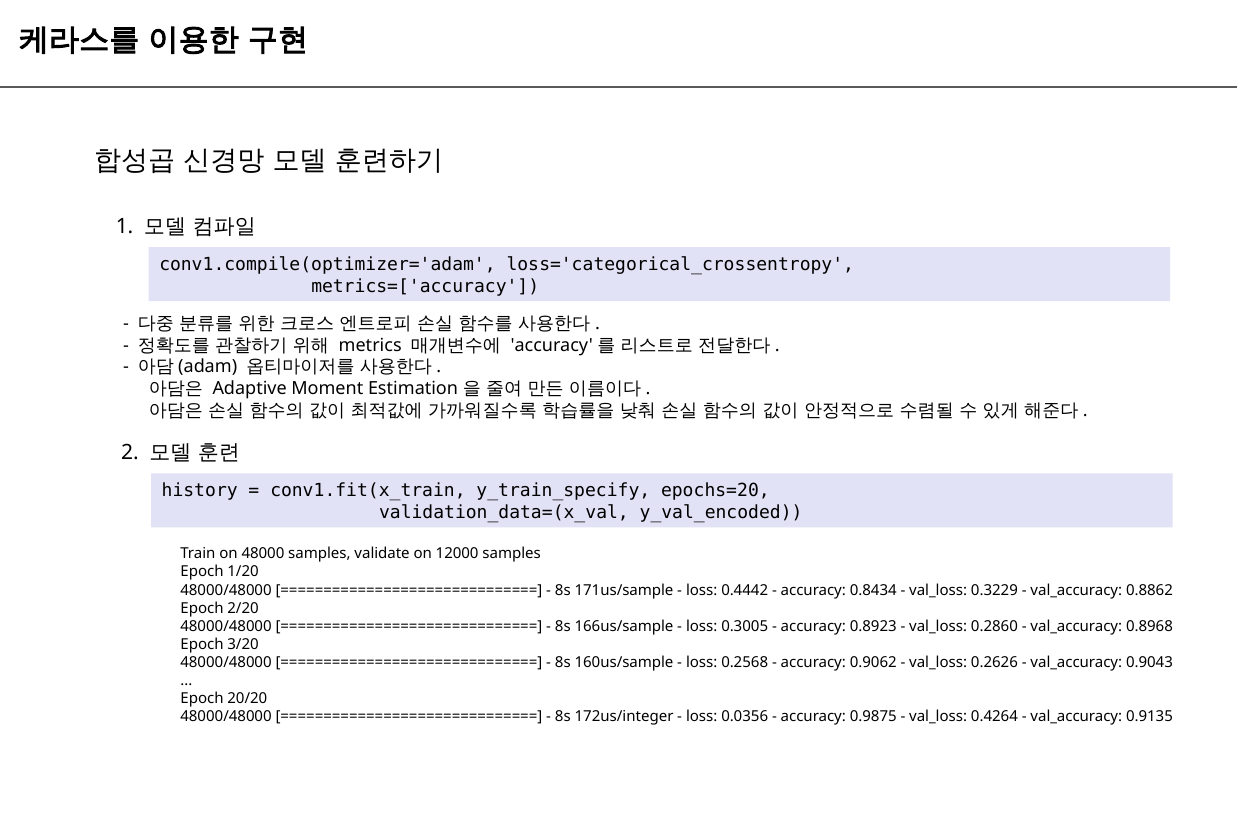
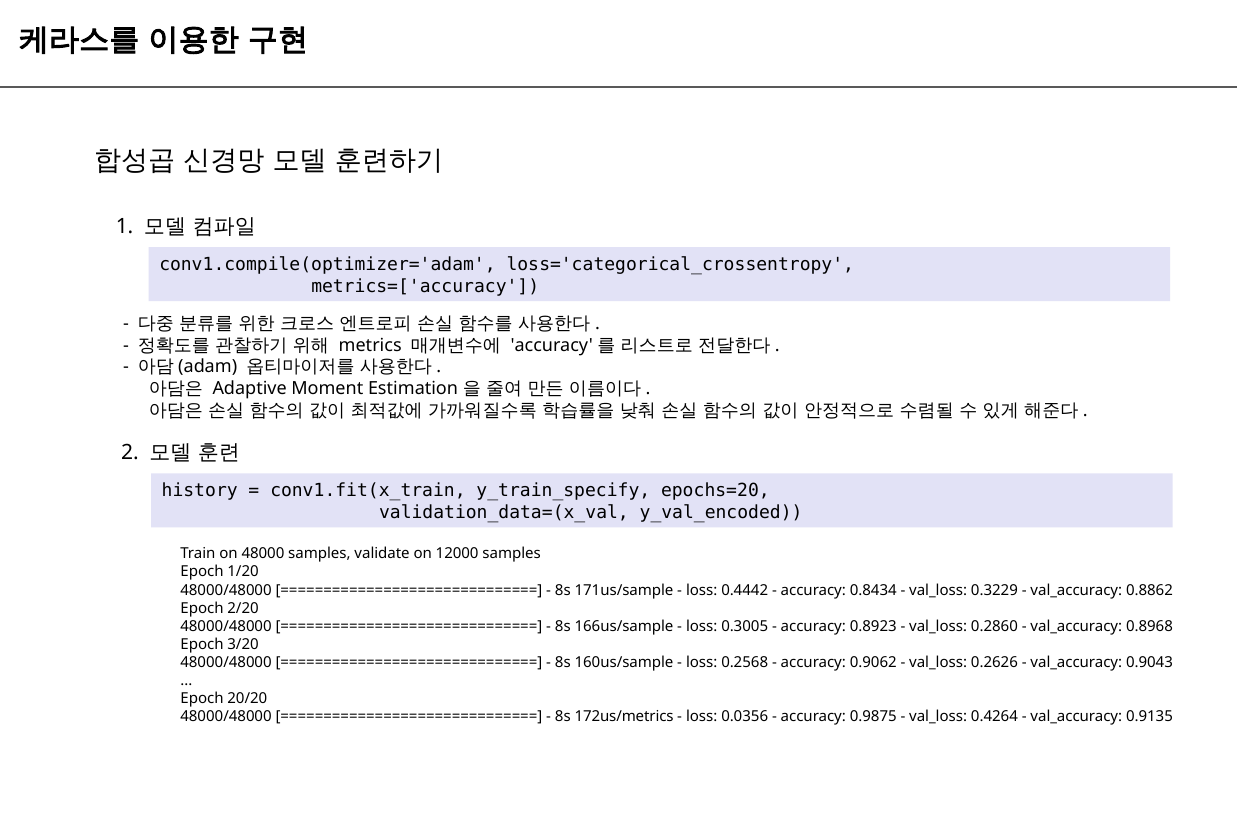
172us/integer: 172us/integer -> 172us/metrics (624, 716)
